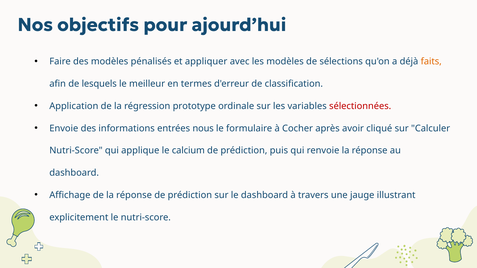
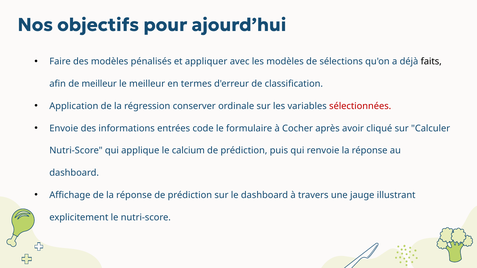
faits colour: orange -> black (431, 62)
de lesquels: lesquels -> meilleur (99, 84)
prototype: prototype -> conserver (194, 106)
nous: nous -> code (203, 128)
